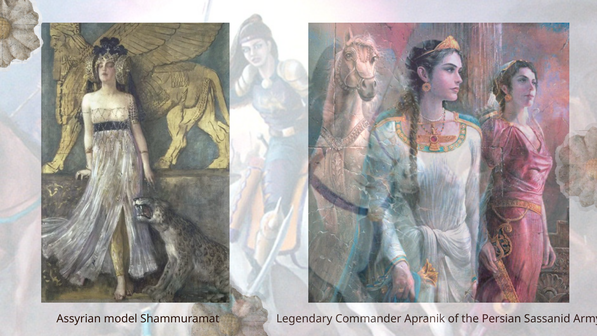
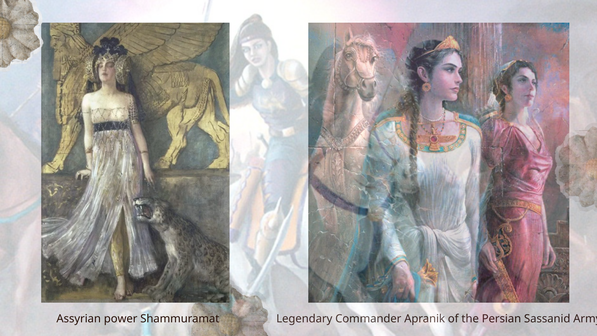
model: model -> power (121, 319)
